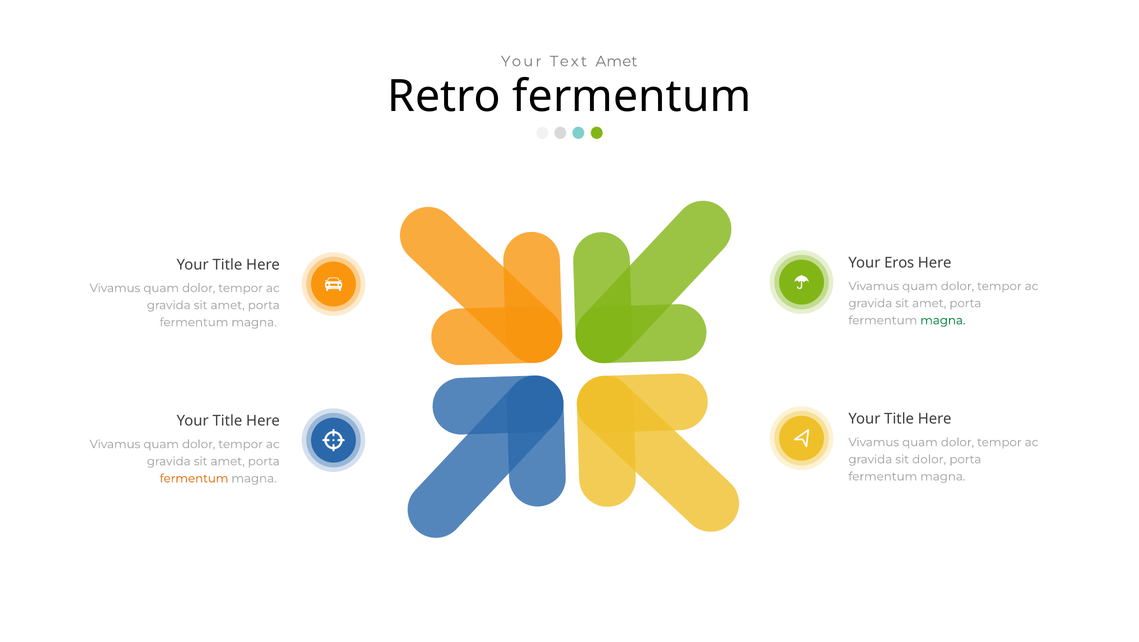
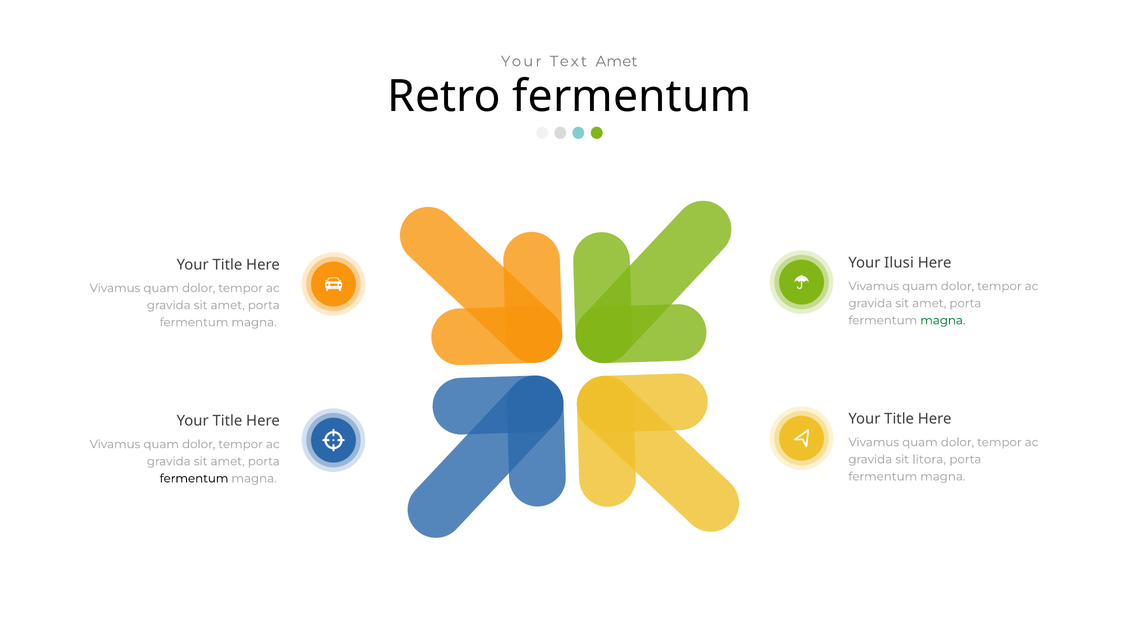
Eros: Eros -> Ilusi (899, 263)
sit dolor: dolor -> litora (929, 459)
fermentum colour: orange -> black (194, 478)
